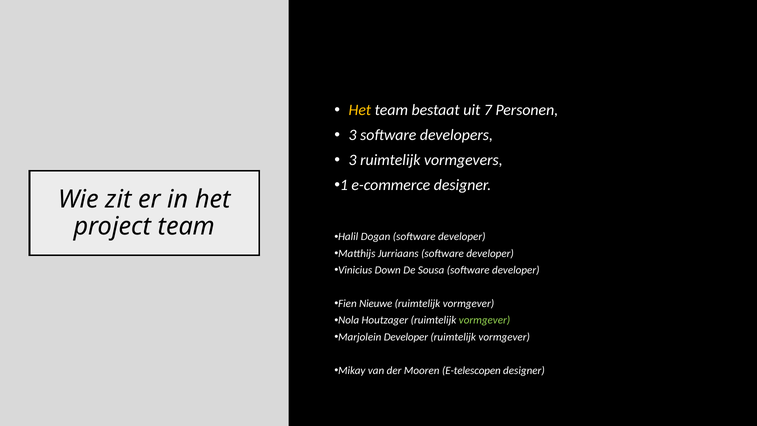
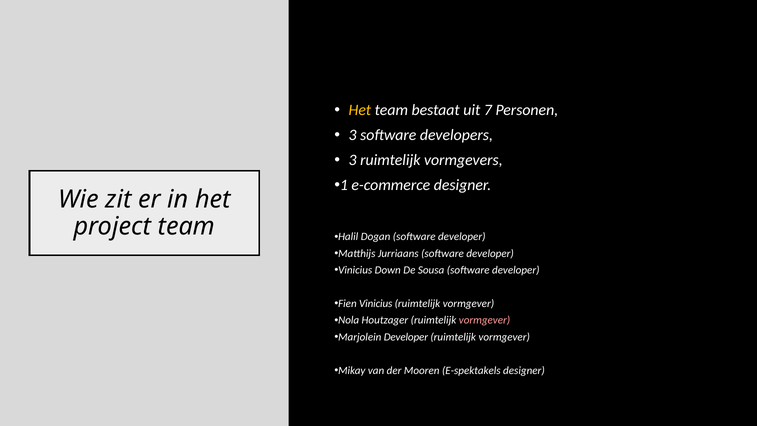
Fien Nieuwe: Nieuwe -> Vinicius (376, 303)
vormgever colour: light green -> pink (485, 320)
E-telescopen: E-telescopen -> E-spektakels (471, 370)
